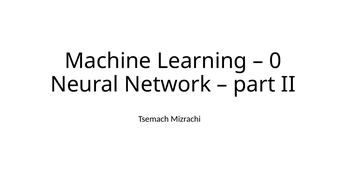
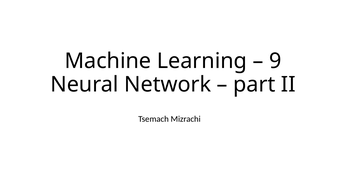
0: 0 -> 9 (275, 61)
